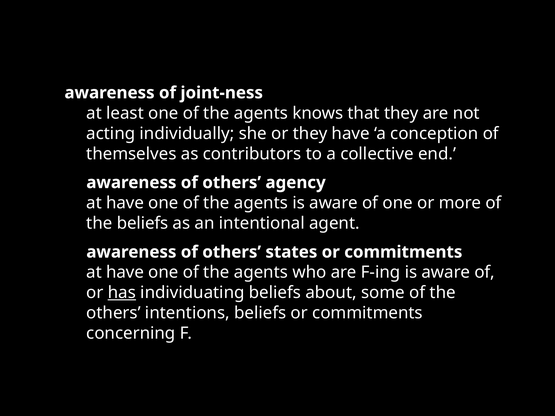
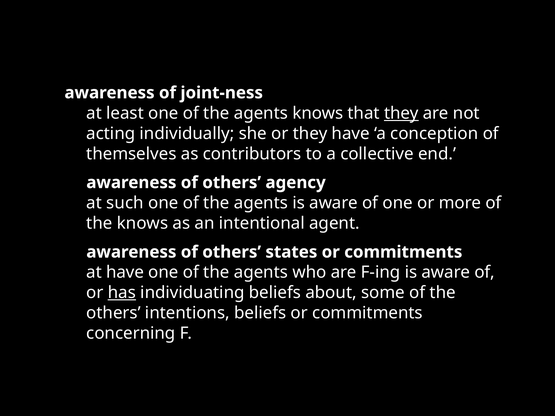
they underline: none -> present (401, 113)
have: have -> such (125, 203)
the beliefs: beliefs -> knows (142, 223)
